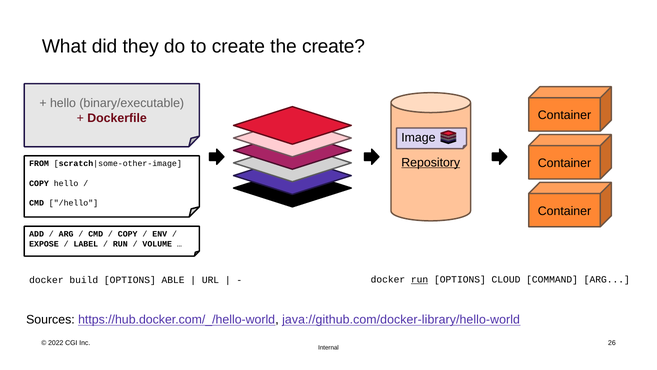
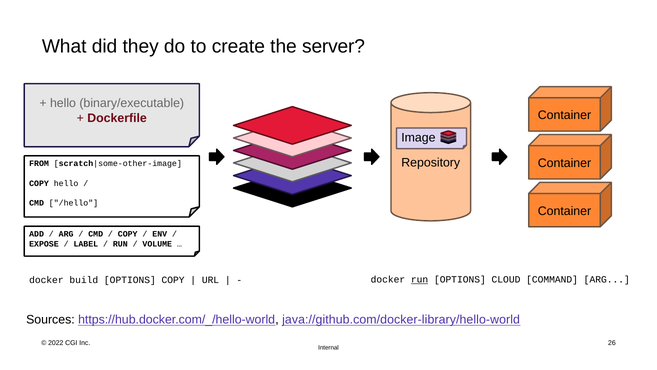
the create: create -> server (334, 46)
Repository underline: present -> none (431, 162)
OPTIONS ABLE: ABLE -> COPY (173, 280)
